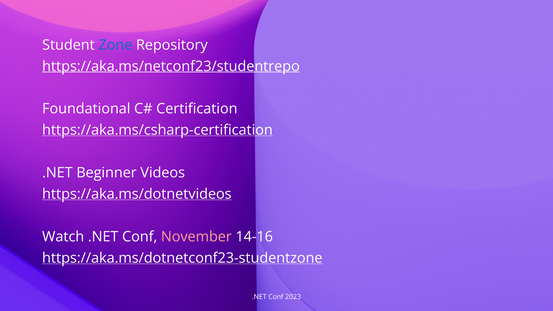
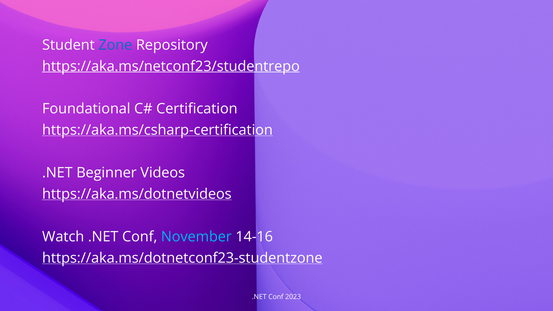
November colour: pink -> light blue (196, 237)
